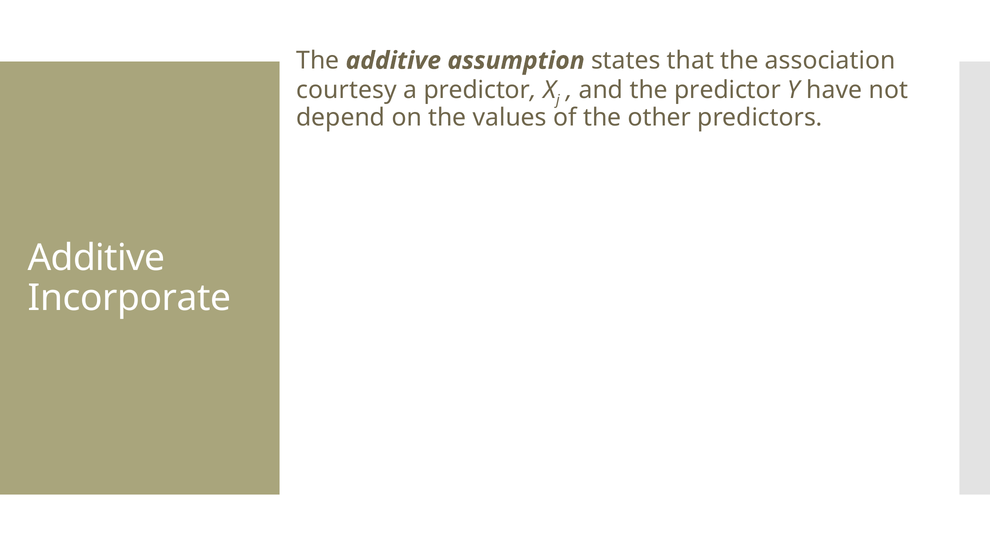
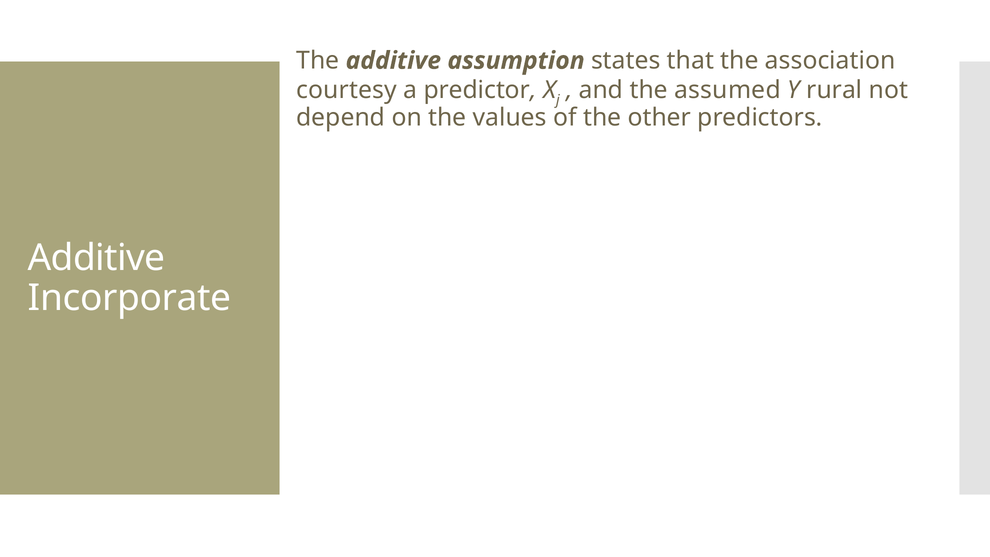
the predictor: predictor -> assumed (728, 90)
have: have -> rural (834, 90)
